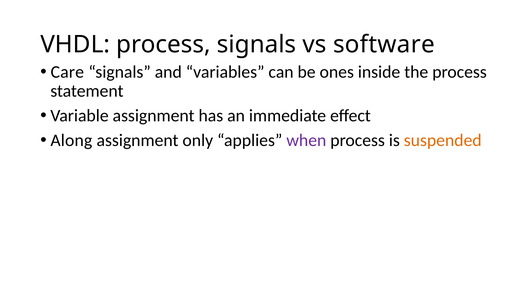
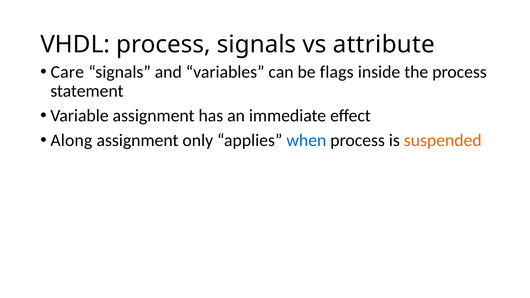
software: software -> attribute (384, 45)
ones: ones -> flags (337, 72)
when colour: purple -> blue (306, 140)
